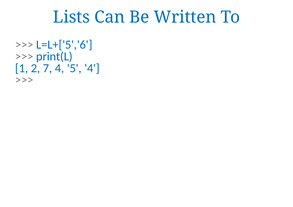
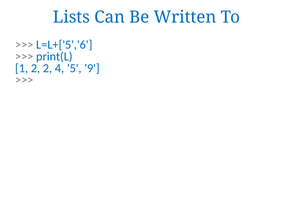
2 7: 7 -> 2 (48, 68)
5 4: 4 -> 9 (92, 68)
